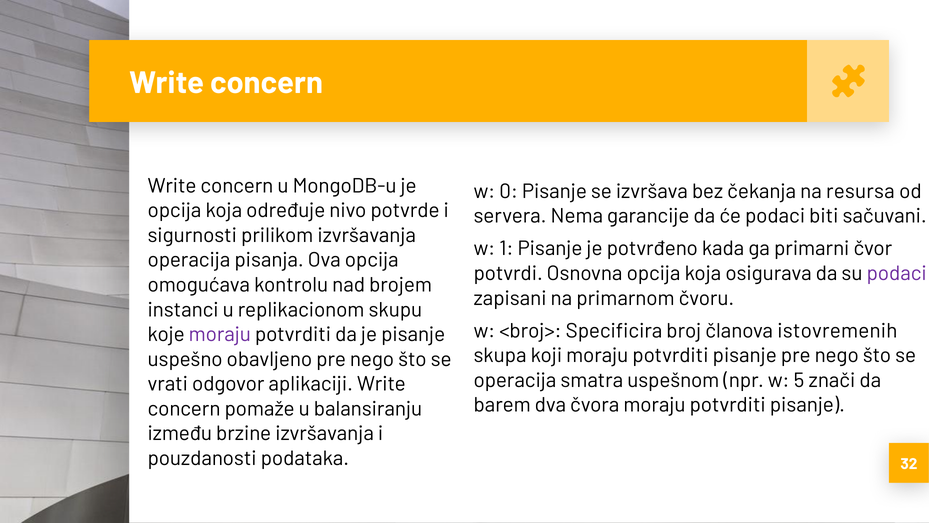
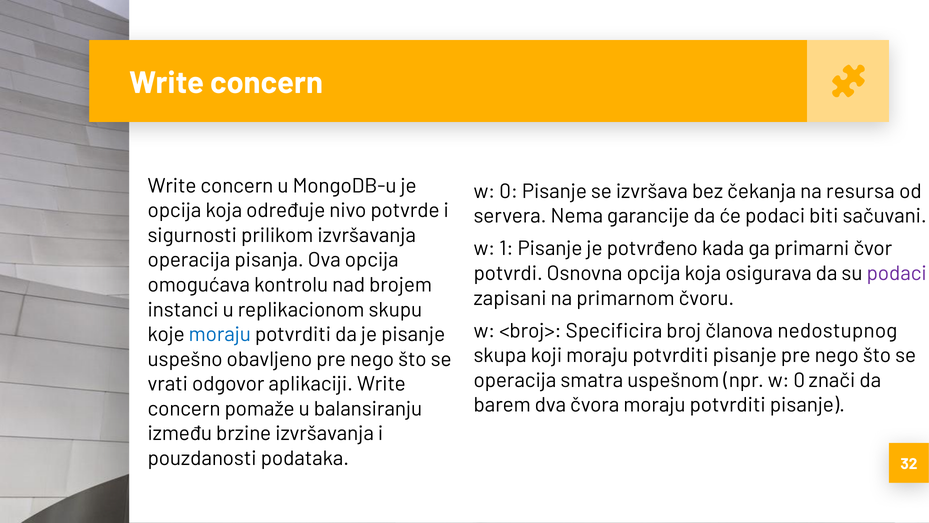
istovremenih: istovremenih -> nedostupnog (837, 331)
moraju colour: purple -> blue (220, 334)
npr w 5: 5 -> 0 (799, 380)
